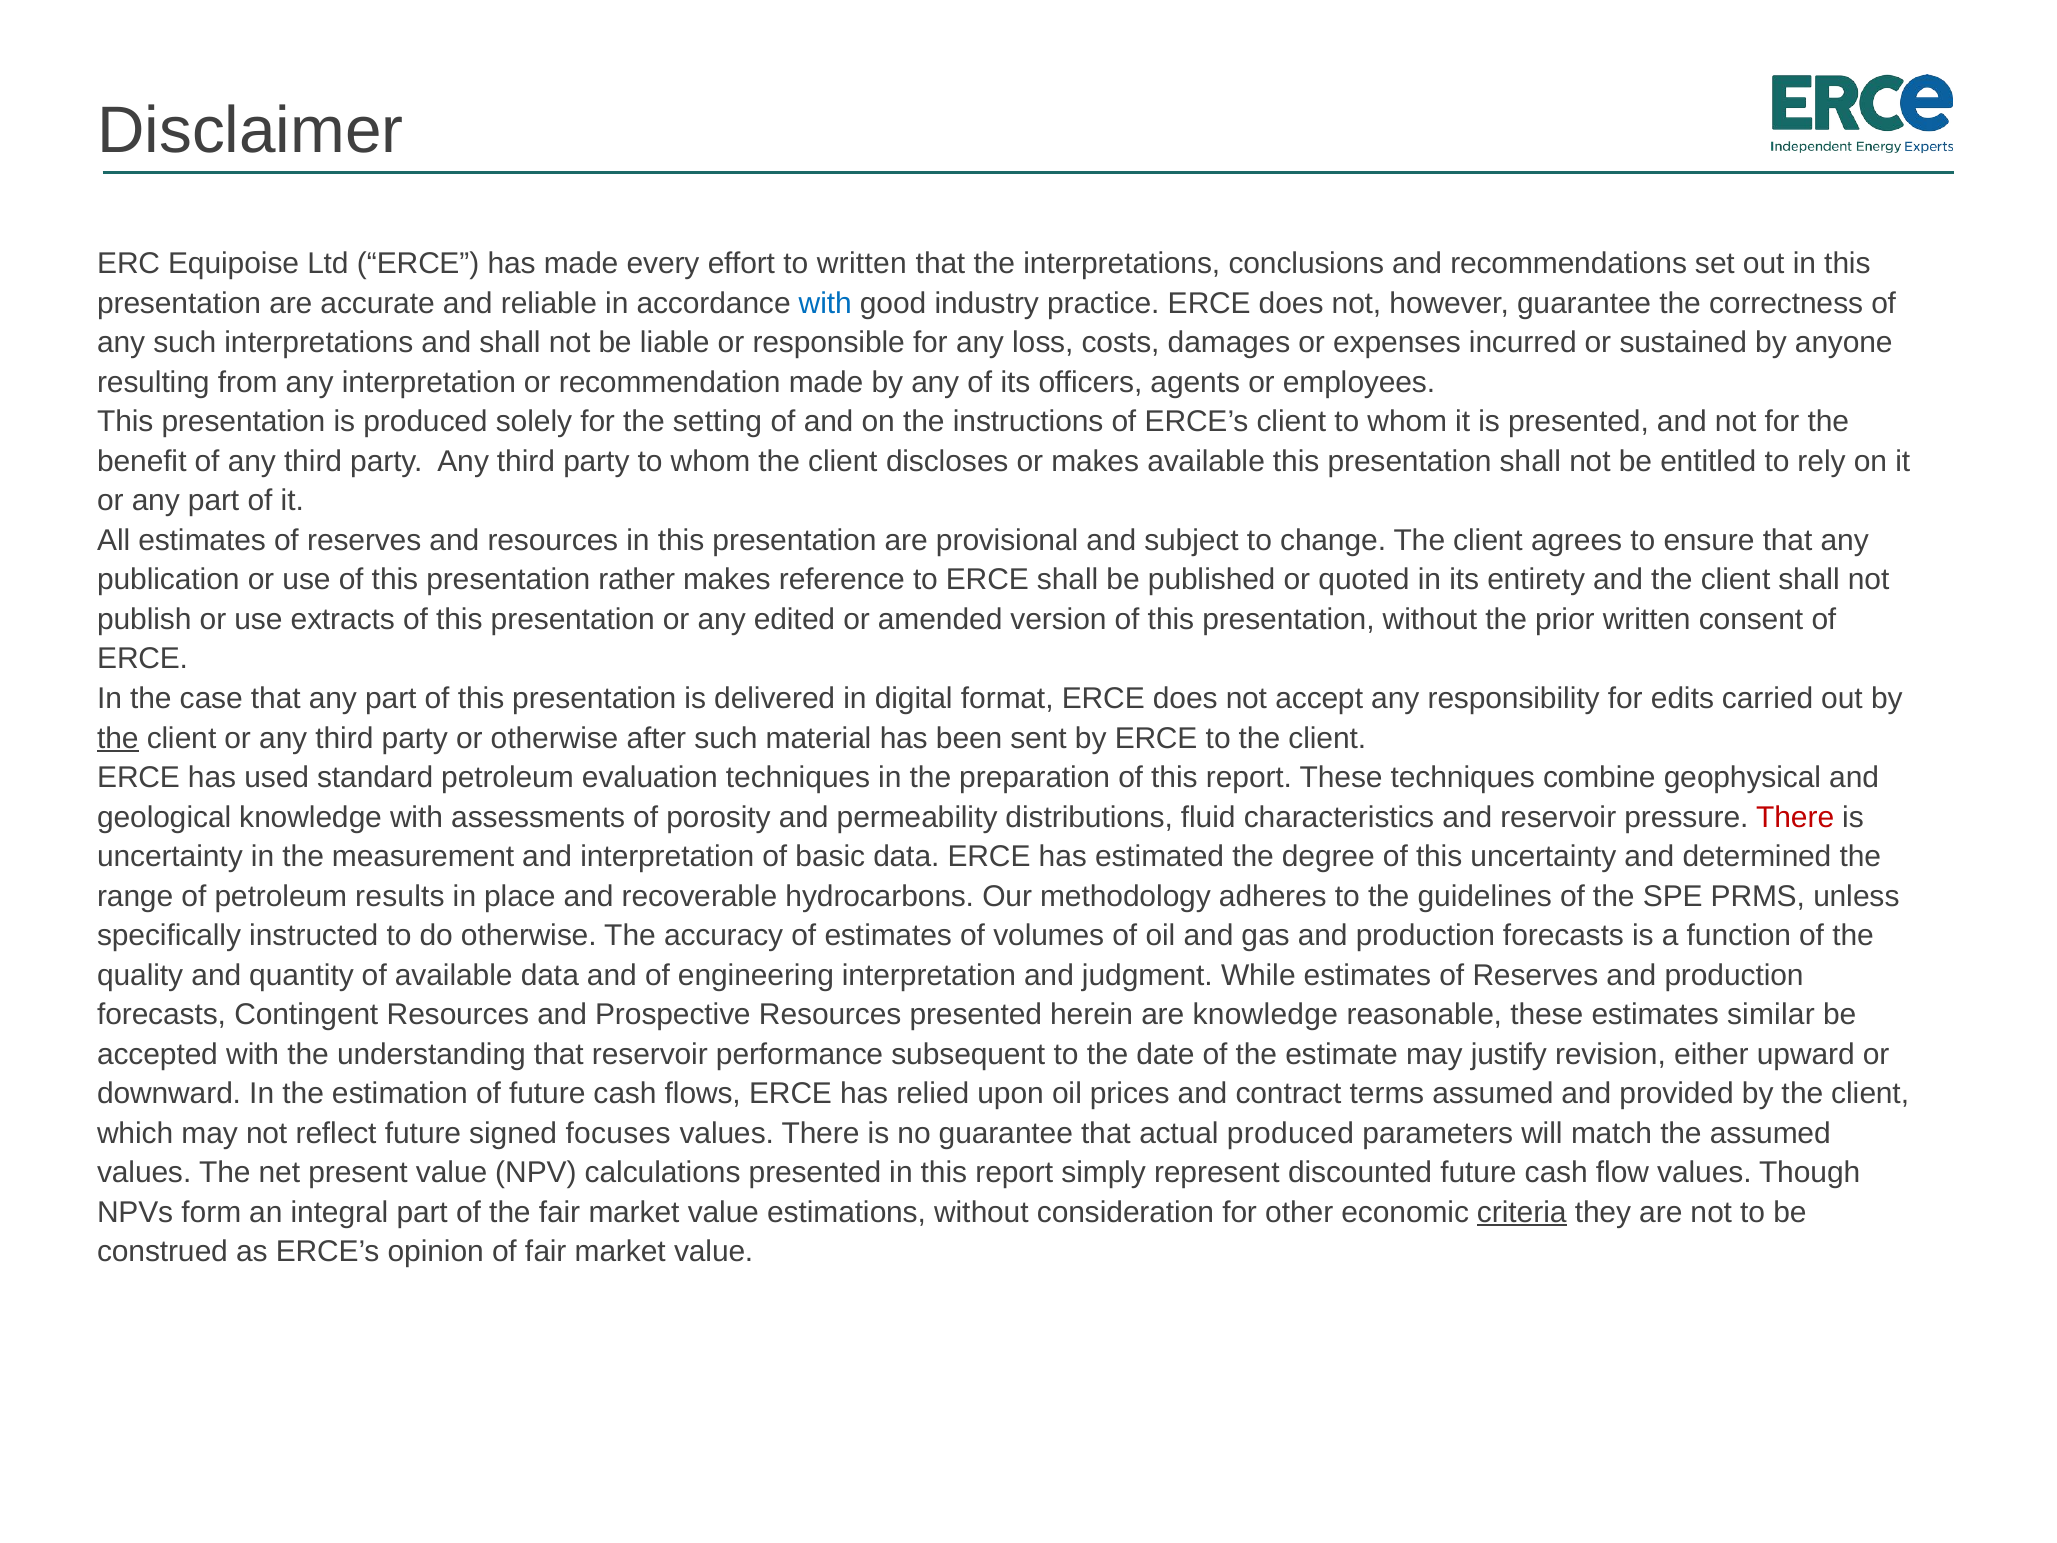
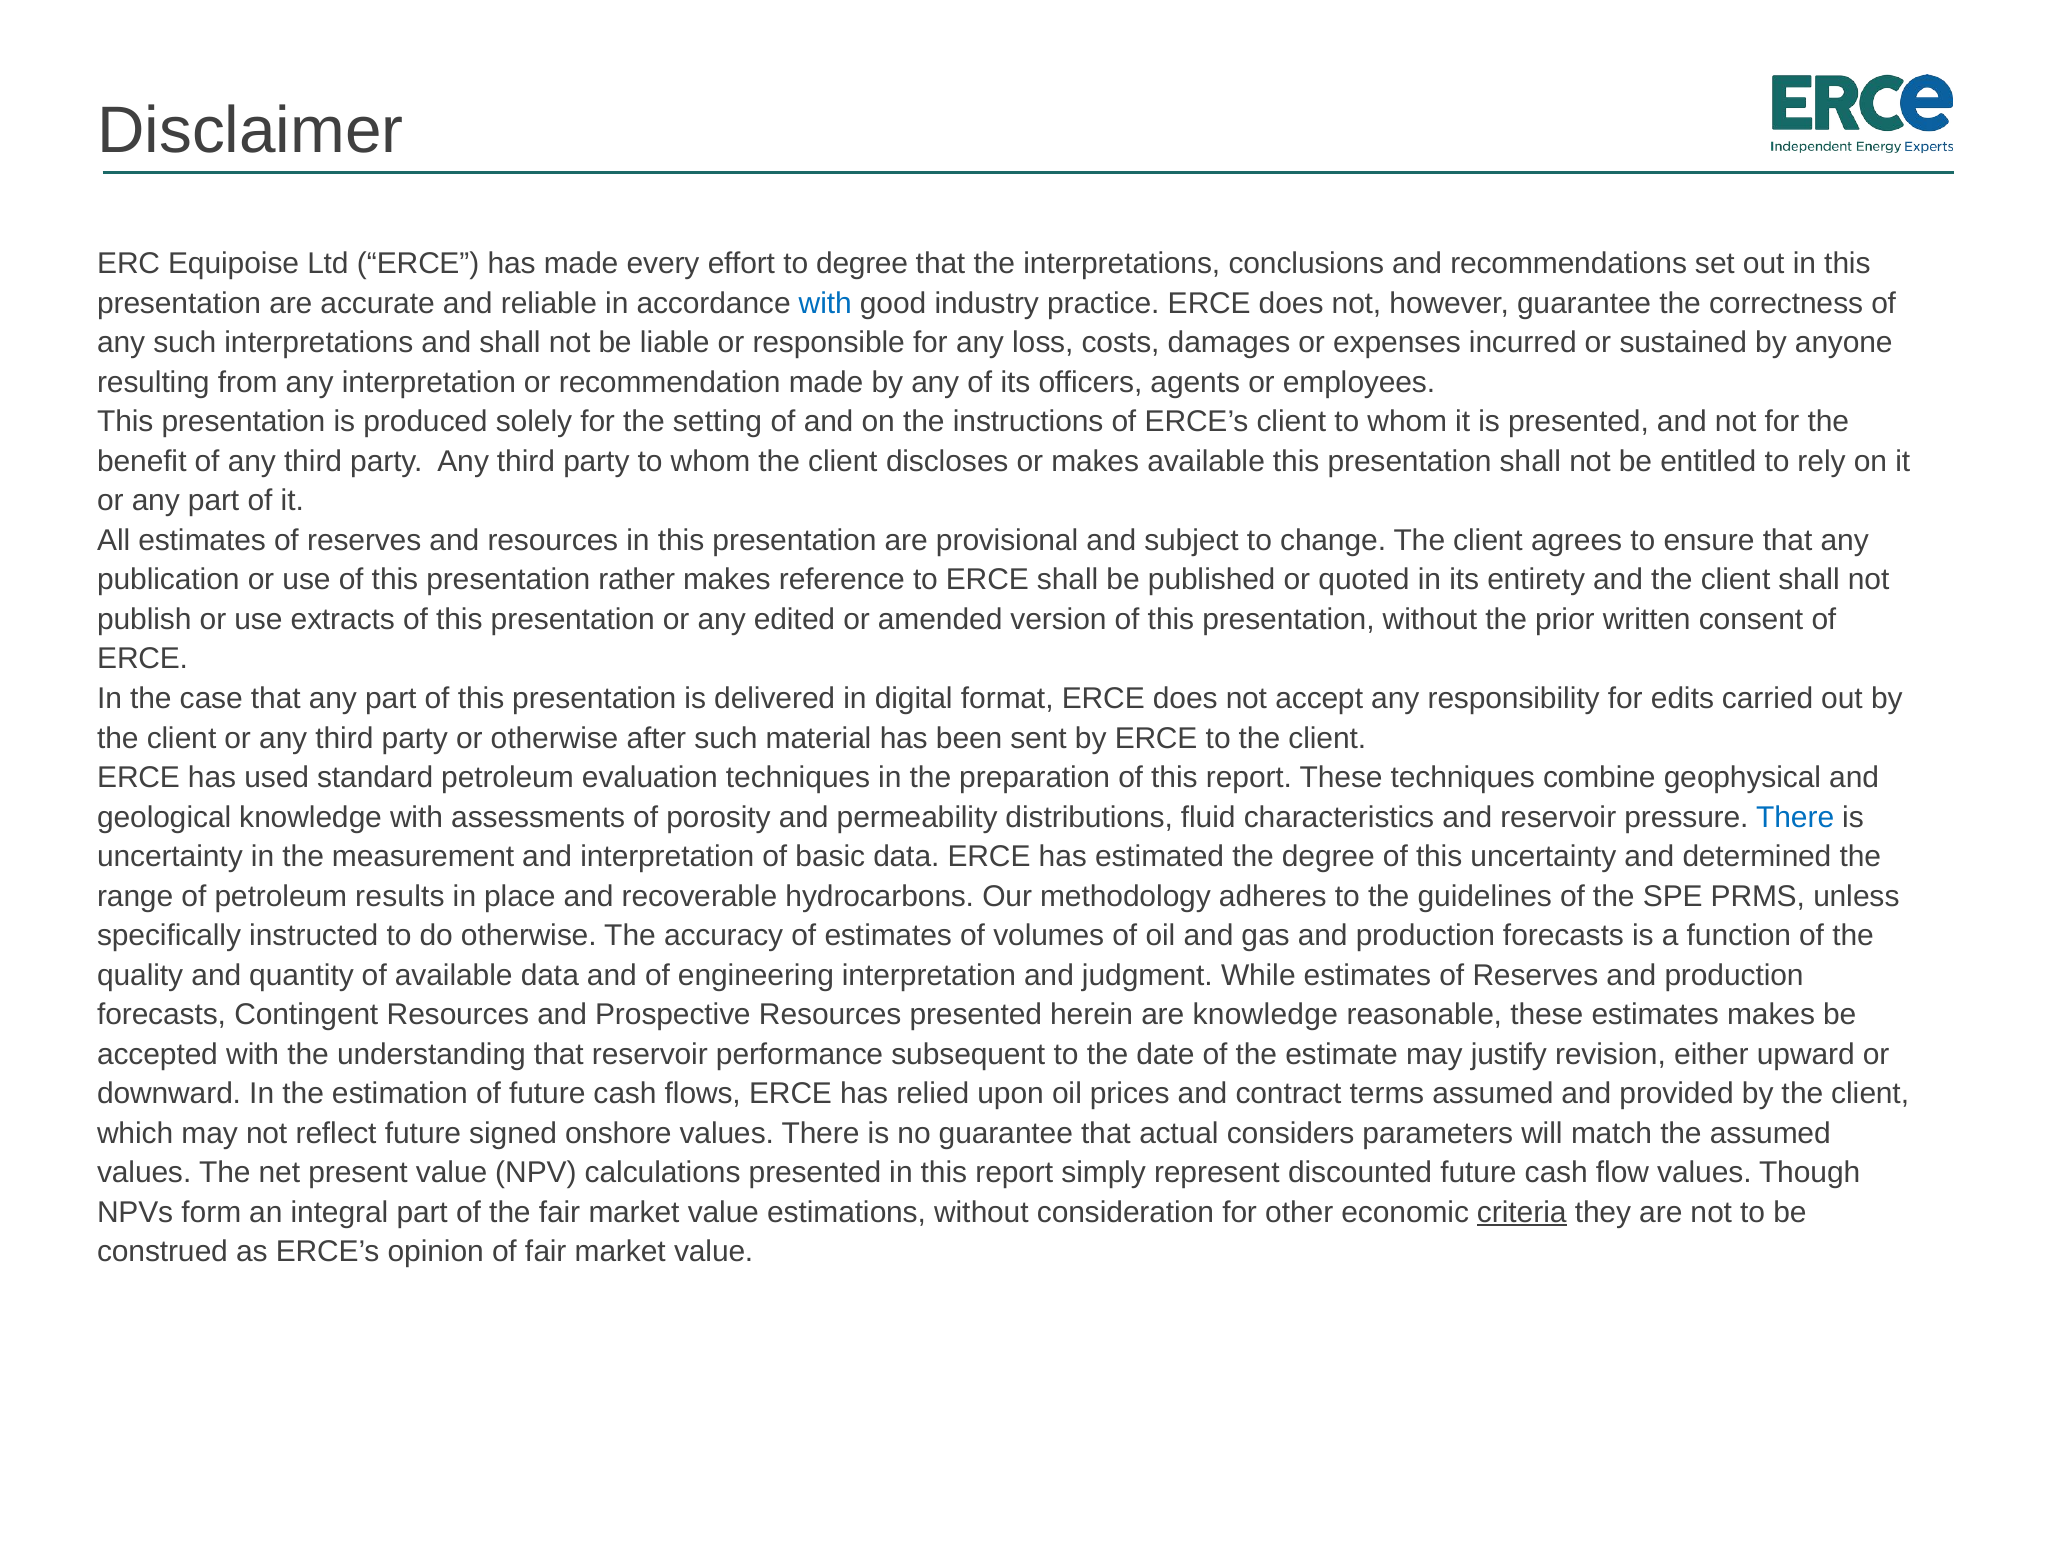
to written: written -> degree (862, 264)
the underline: present -> none (118, 738)
There colour: red -> blue (1795, 817)
estimates similar: similar -> makes (1771, 1015)
focuses: focuses -> onshore (618, 1133)
actual produced: produced -> considers (1291, 1133)
